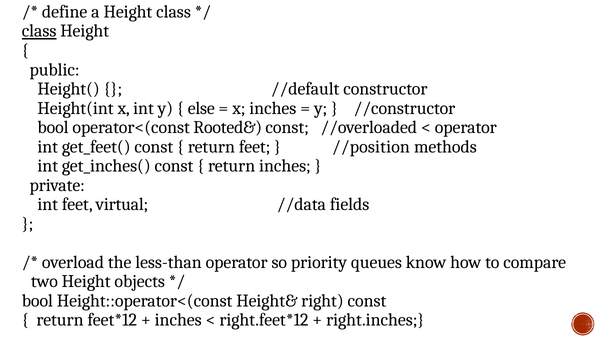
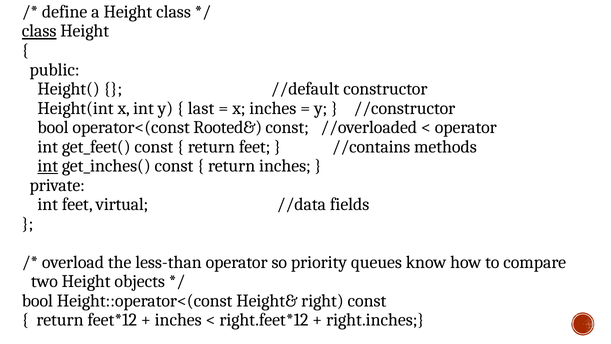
else: else -> last (201, 108)
//position: //position -> //contains (371, 147)
int underline: none -> present (48, 166)
